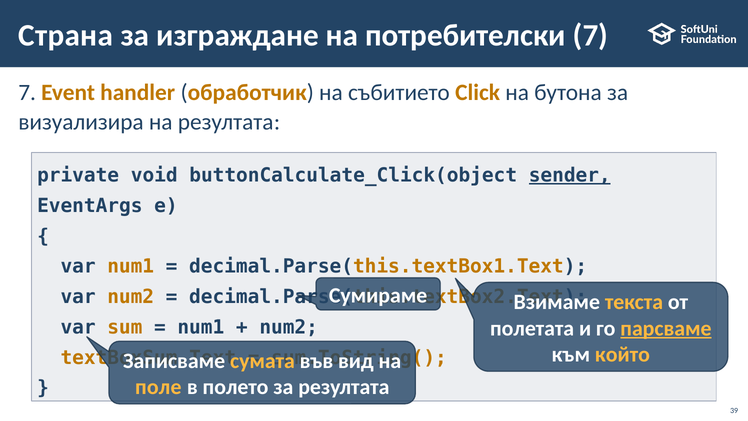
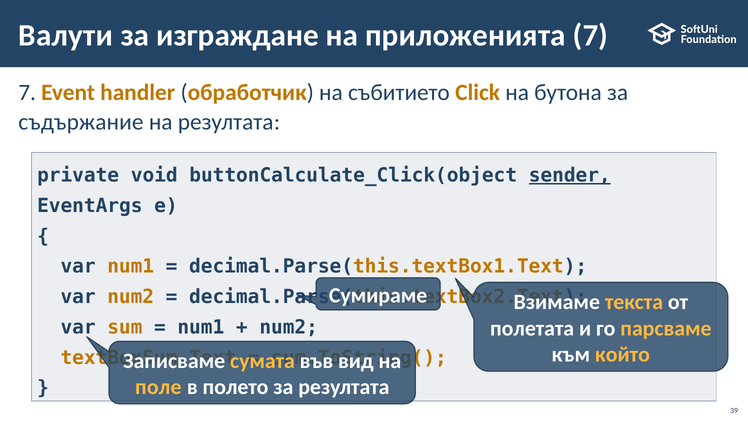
Страна: Страна -> Валути (66, 35)
потребителски: потребителски -> приложенията (465, 35)
визуализира: визуализира -> съдържание (81, 122)
парсваме underline: present -> none (666, 328)
